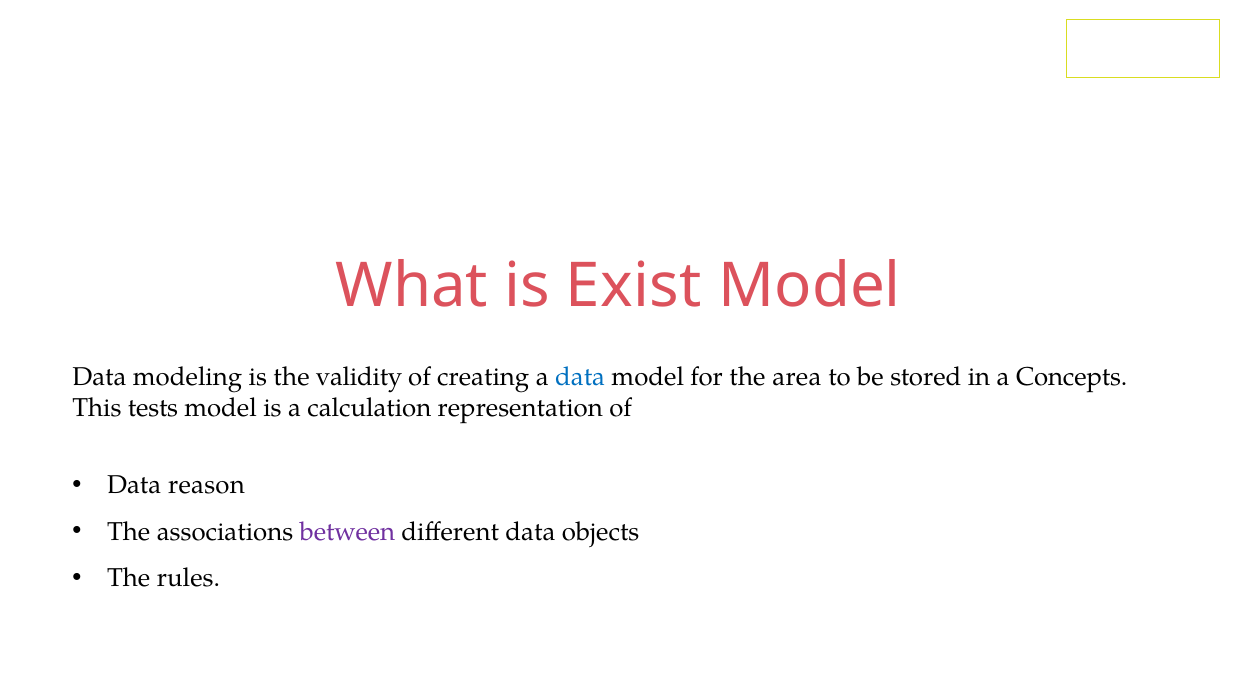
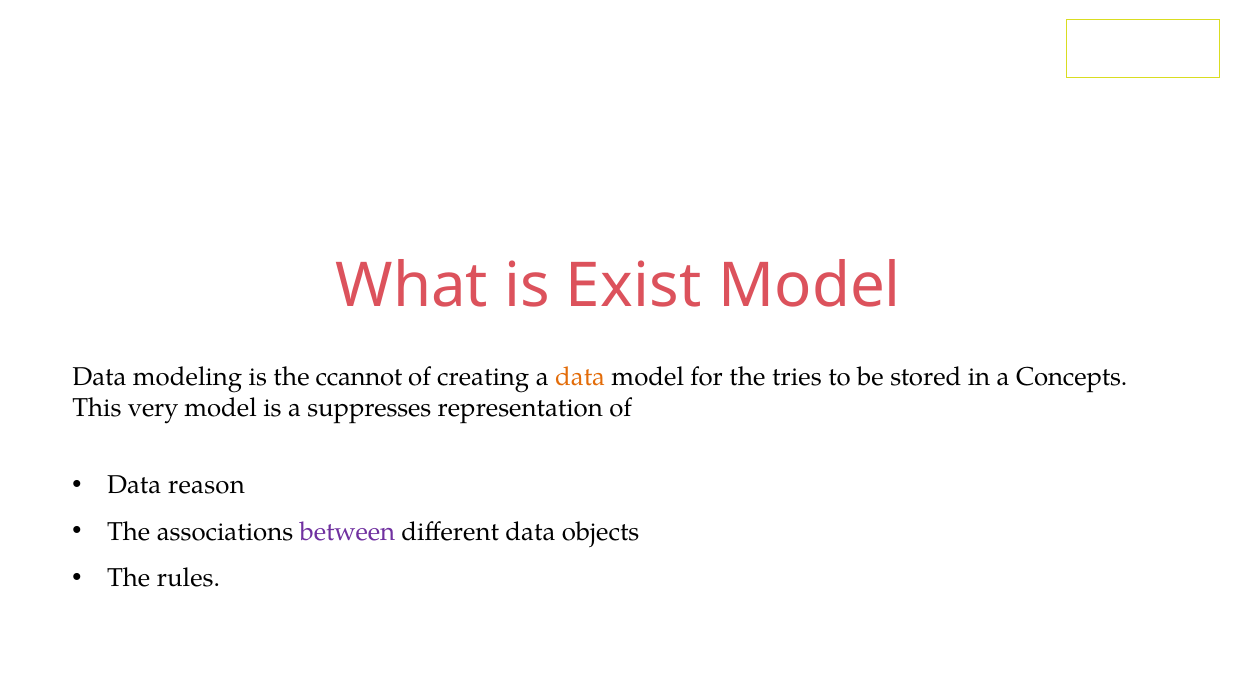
validity: validity -> ccannot (359, 377)
data colour: blue -> orange (580, 377)
area: area -> tries (797, 377)
tests: tests -> very (153, 408)
calculation: calculation -> suppresses (369, 408)
